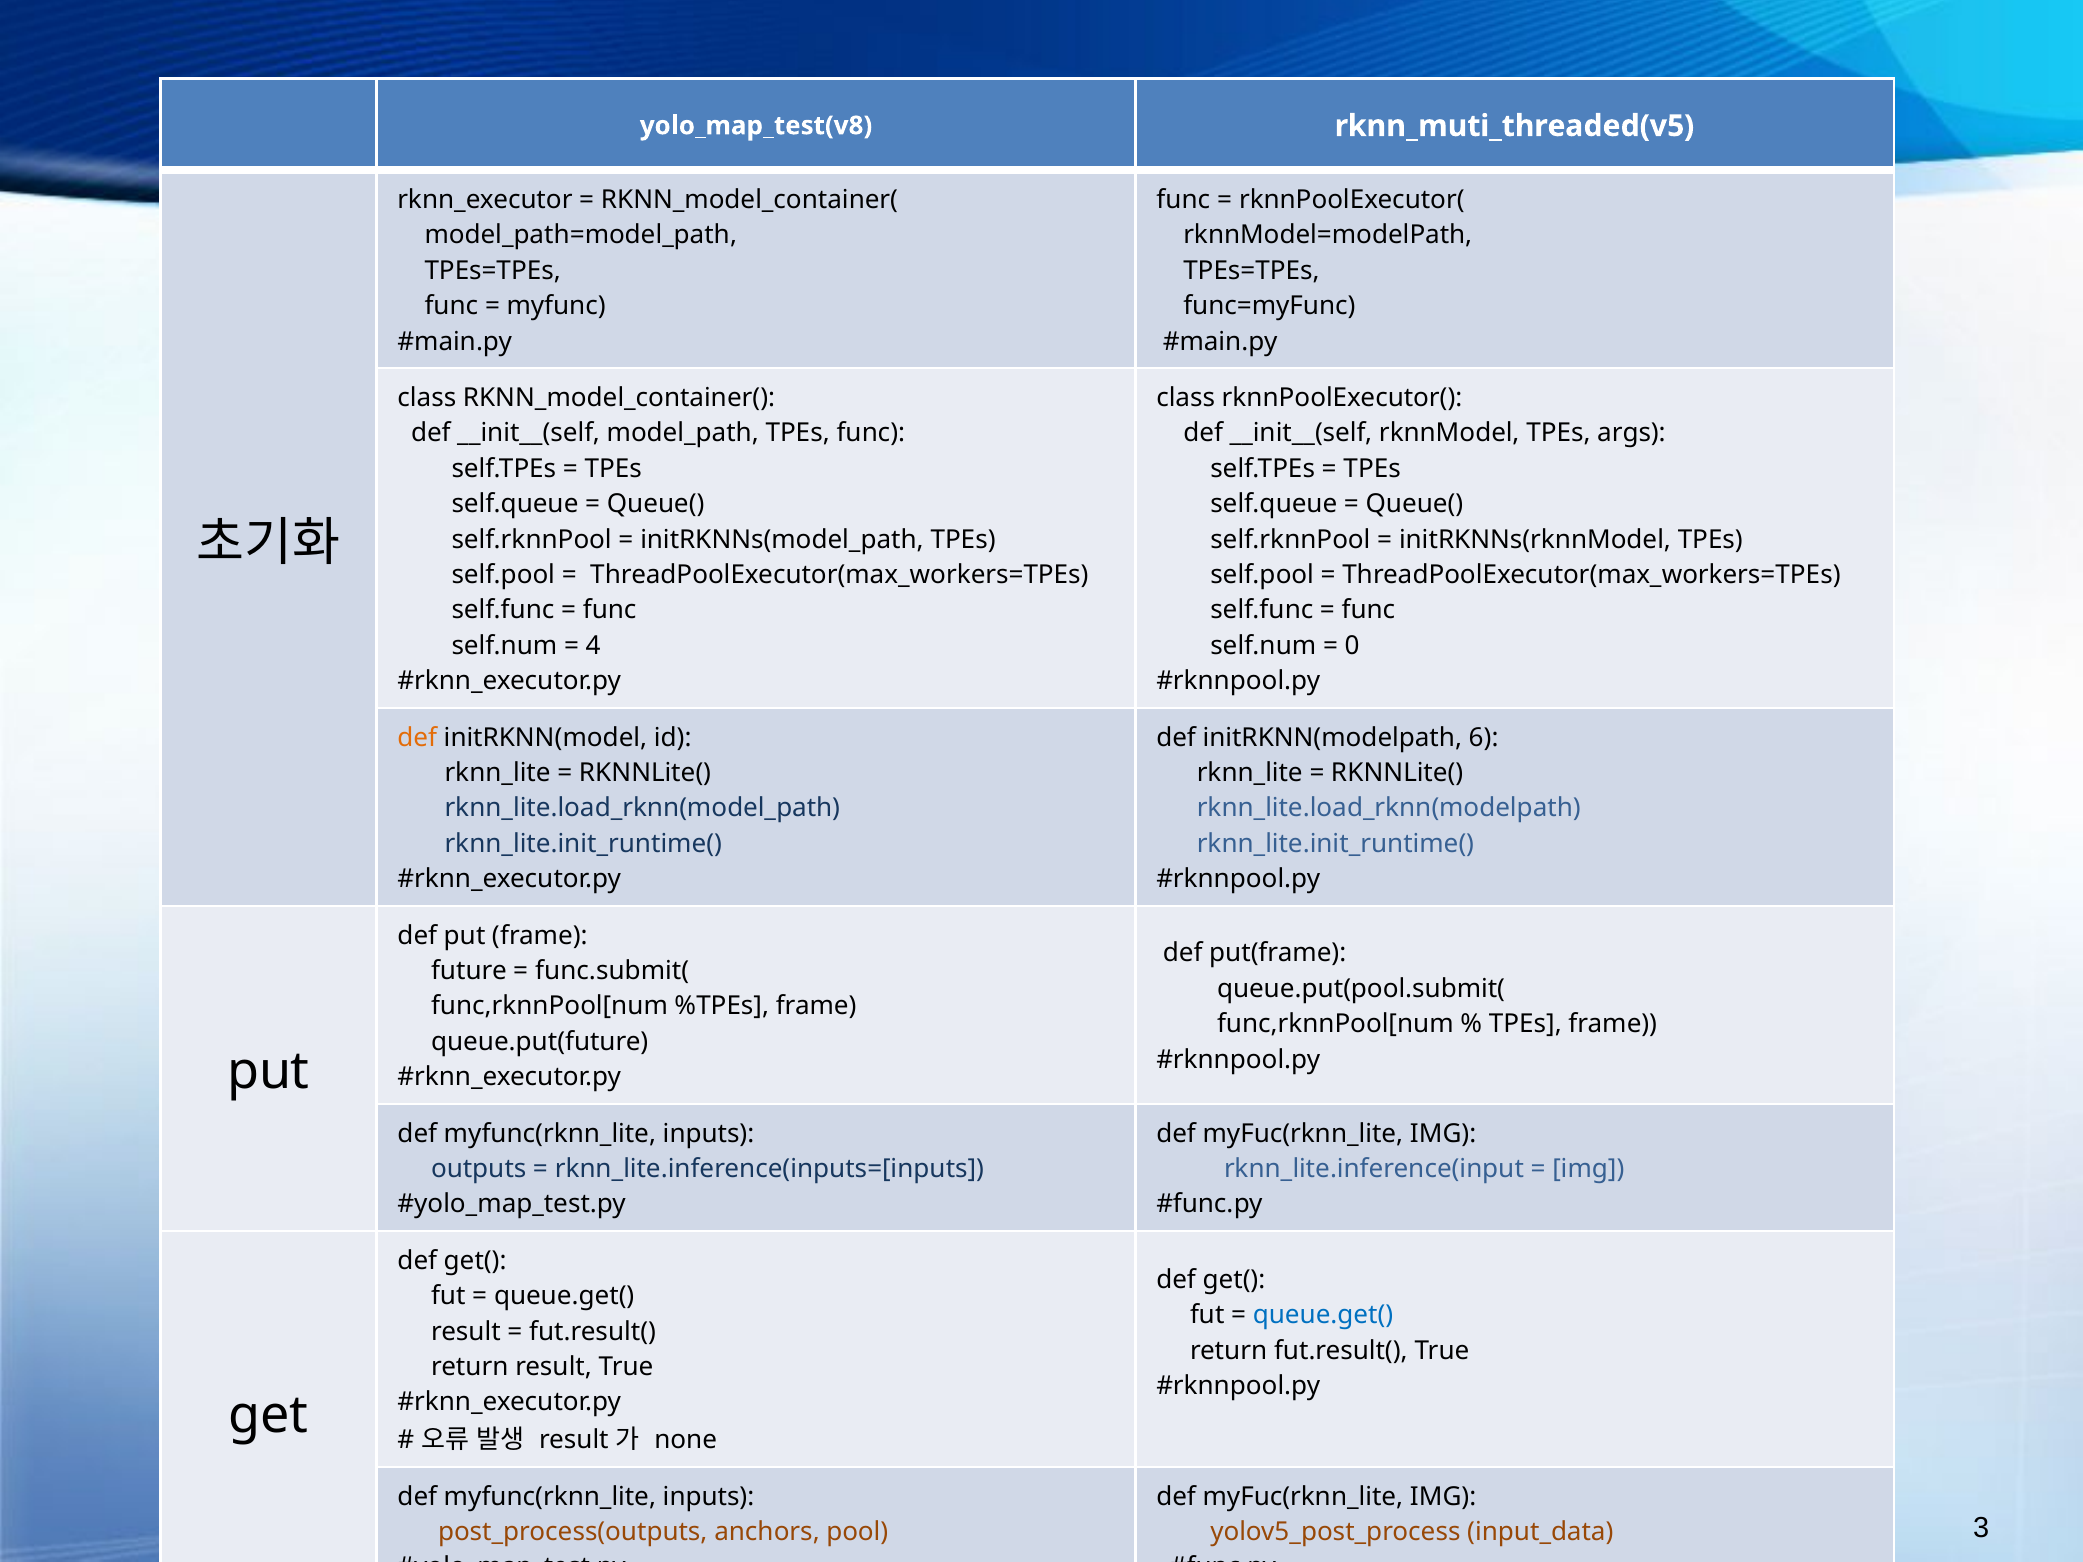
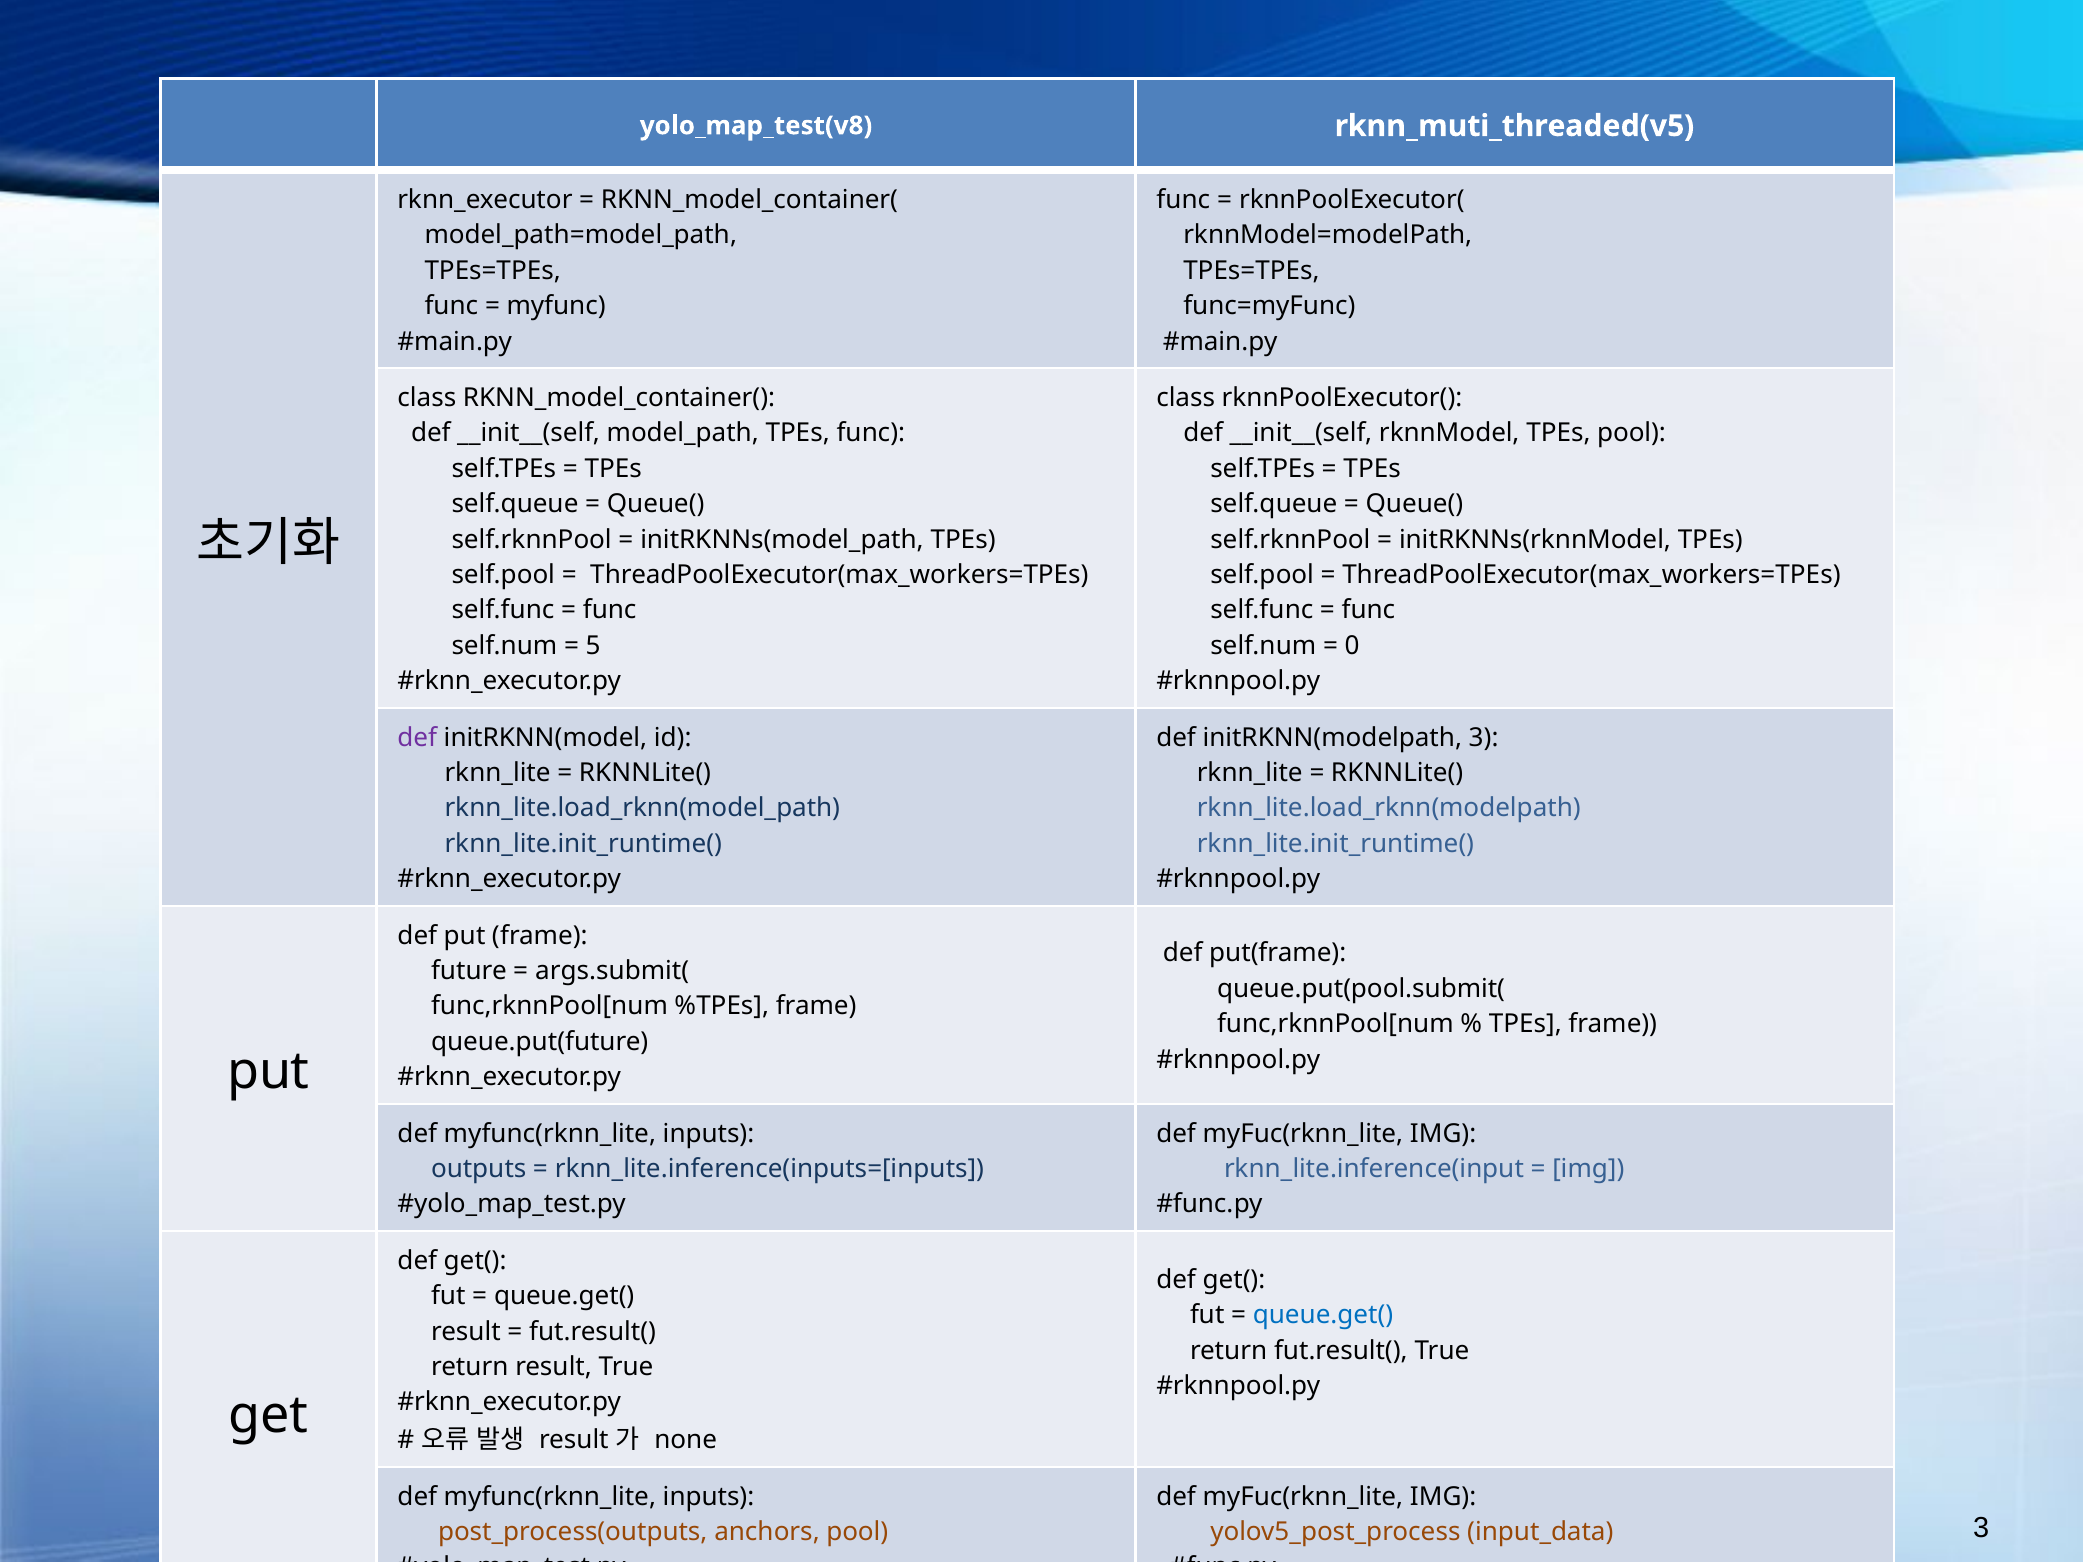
TPEs args: args -> pool (1632, 433)
4: 4 -> 5 (593, 646)
def colour: orange -> purple (417, 738)
initRKNN(modelpath 6: 6 -> 3 (1484, 738)
func.submit(: func.submit( -> args.submit( (612, 971)
